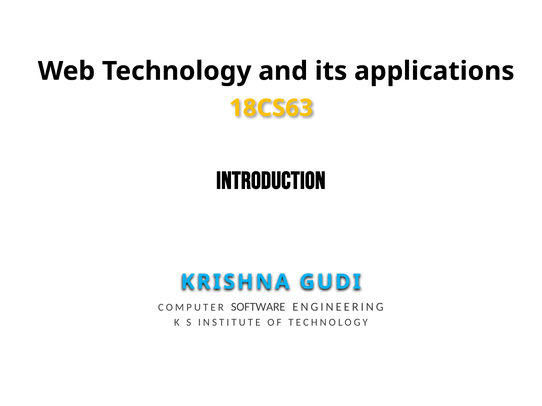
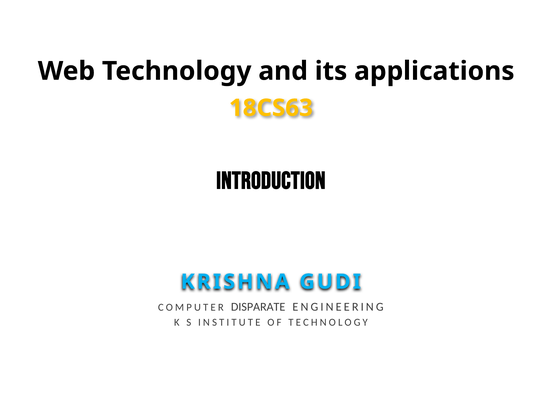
SOFTWARE: SOFTWARE -> DISPARATE (258, 307)
